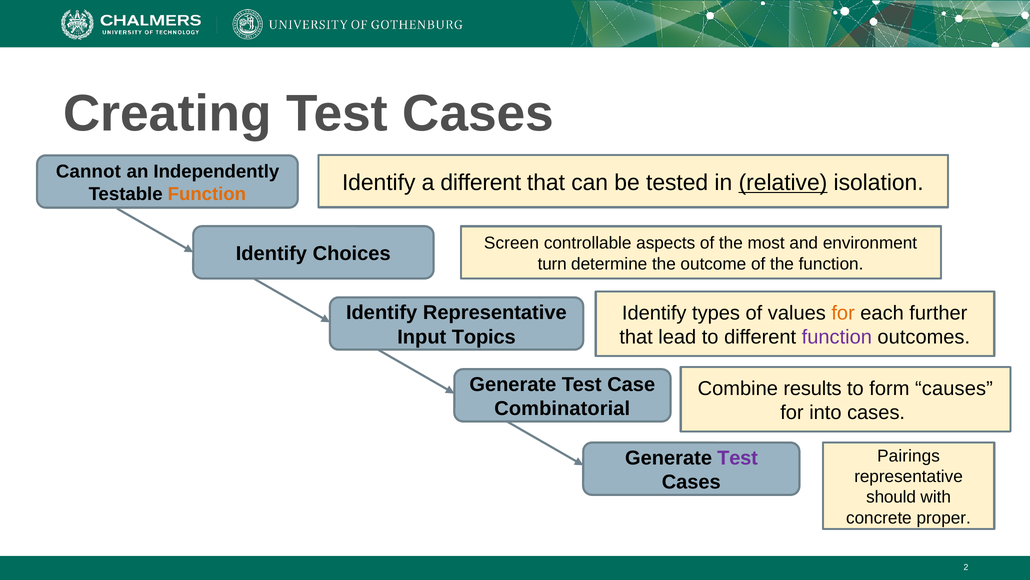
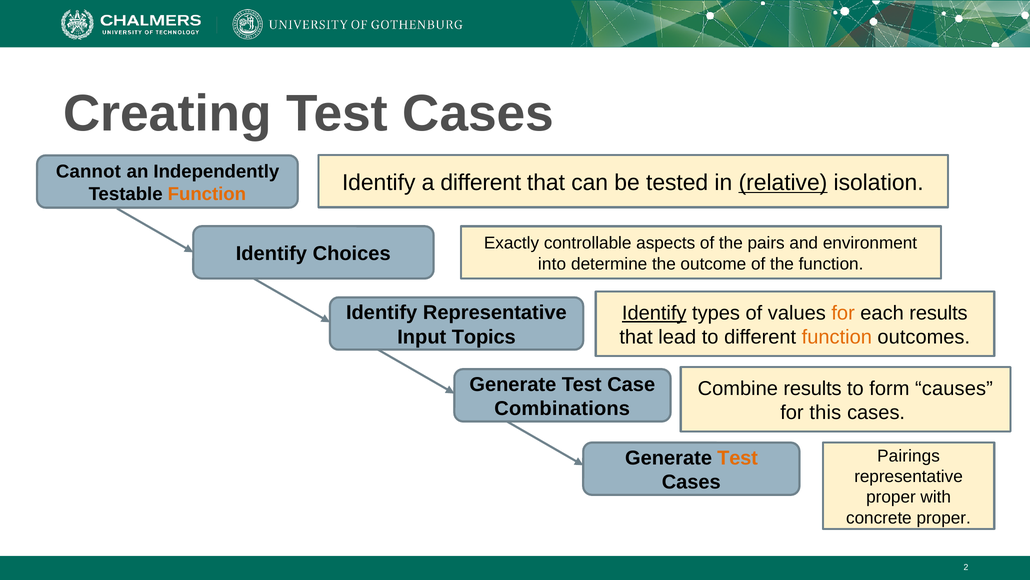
Screen: Screen -> Exactly (512, 243)
most: most -> pairs (766, 243)
turn: turn -> into (552, 264)
Identify underline: none -> present (654, 313)
each further: further -> results (938, 313)
function colour: purple -> orange (837, 337)
Combinatorial: Combinatorial -> Combinations (562, 408)
into: into -> this (825, 412)
Test colour: purple -> orange (738, 458)
should: should -> proper (891, 497)
